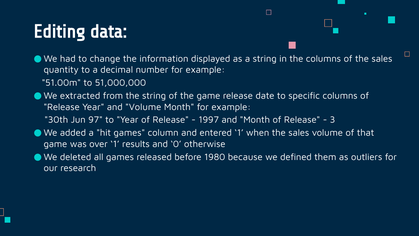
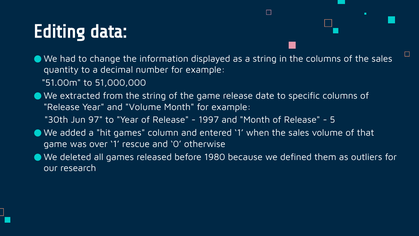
3: 3 -> 5 (332, 120)
results: results -> rescue (136, 144)
